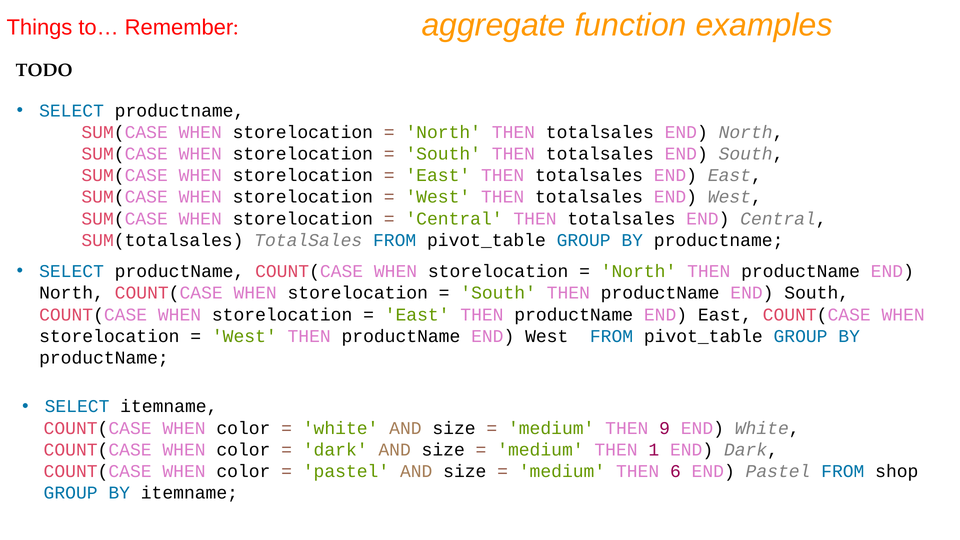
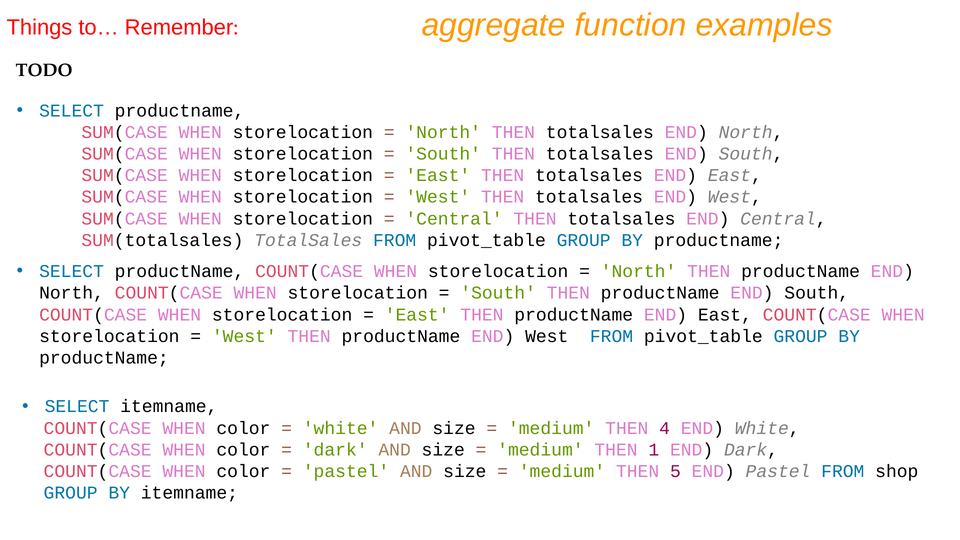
9: 9 -> 4 (665, 428)
6: 6 -> 5 (675, 471)
